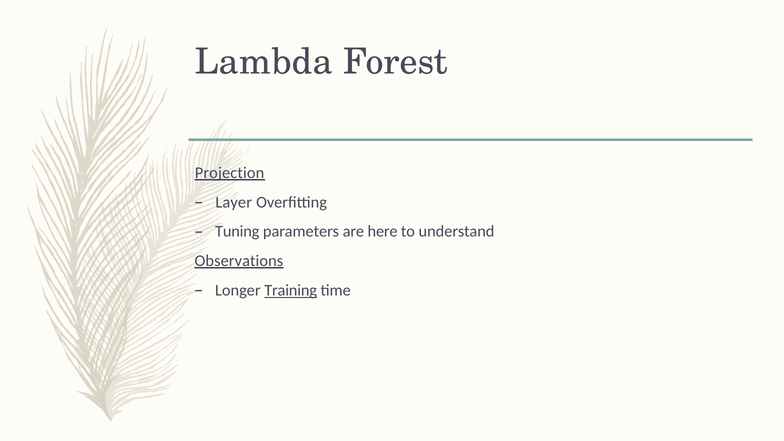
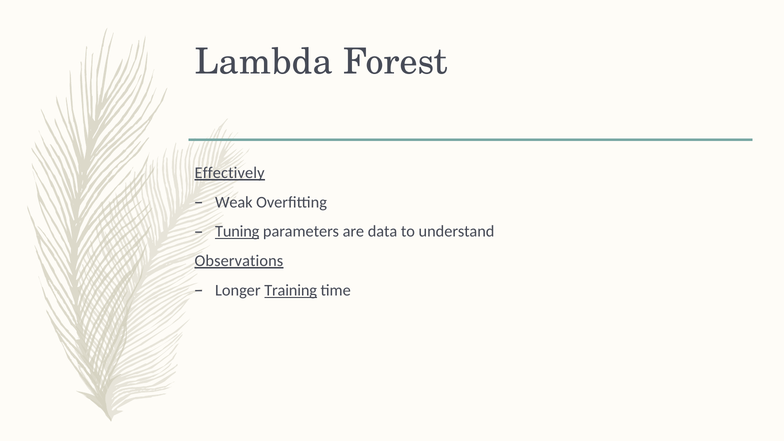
Projection: Projection -> Effectively (230, 173)
Layer: Layer -> Weak (234, 202)
Tuning underline: none -> present (237, 232)
here: here -> data (383, 232)
